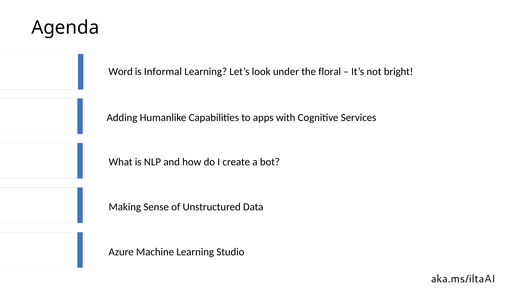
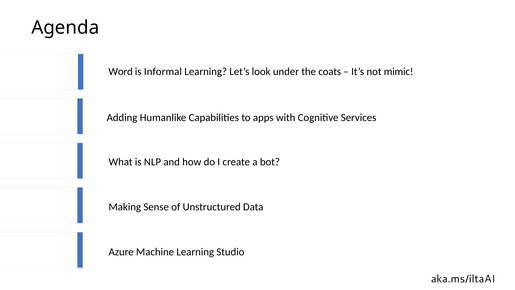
floral: floral -> coats (330, 72)
bright: bright -> mimic (399, 72)
